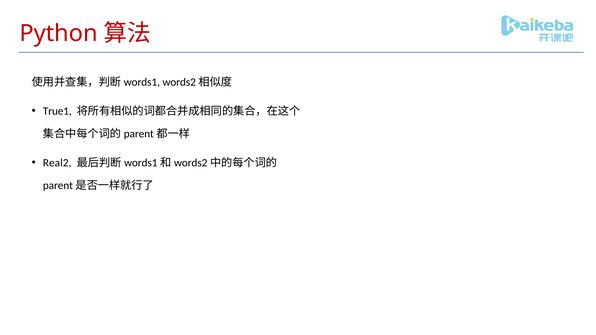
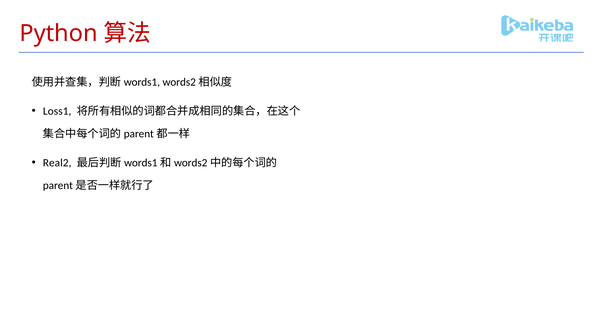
True1: True1 -> Loss1 (57, 111)
